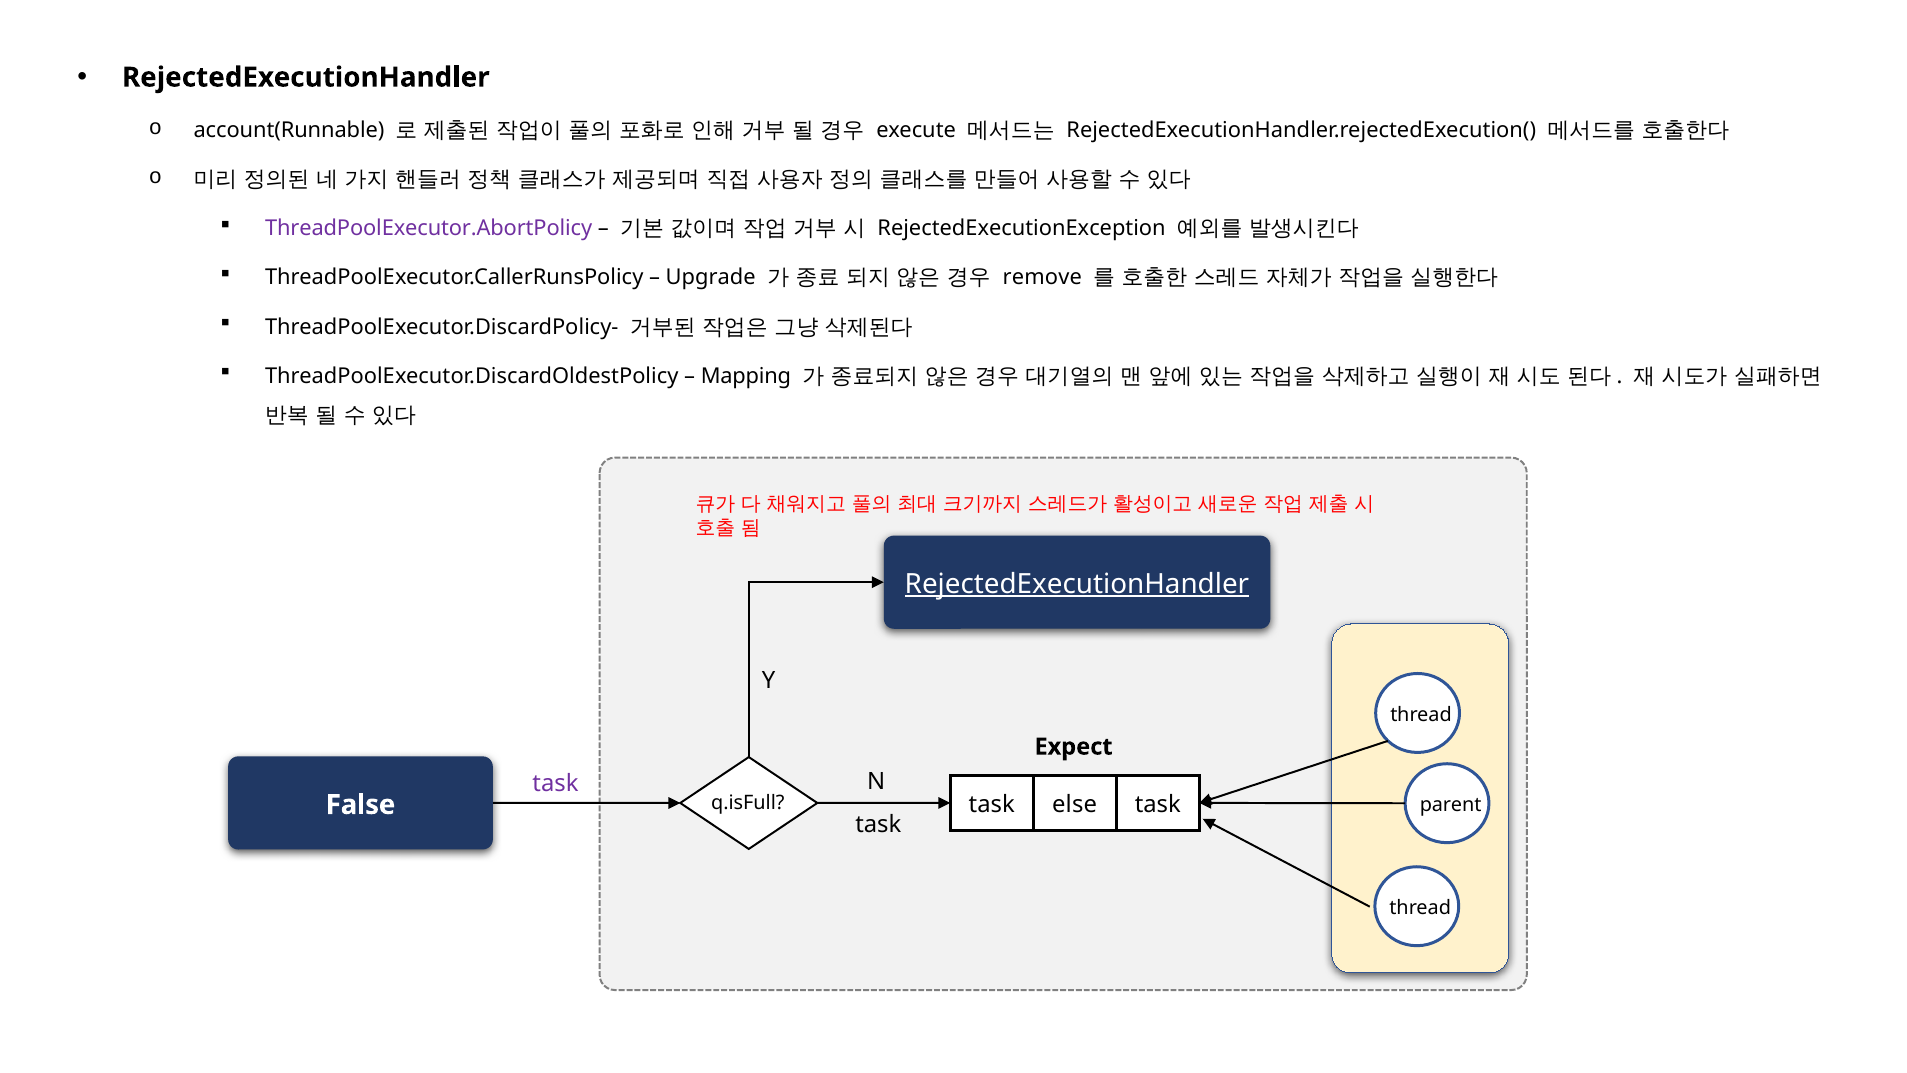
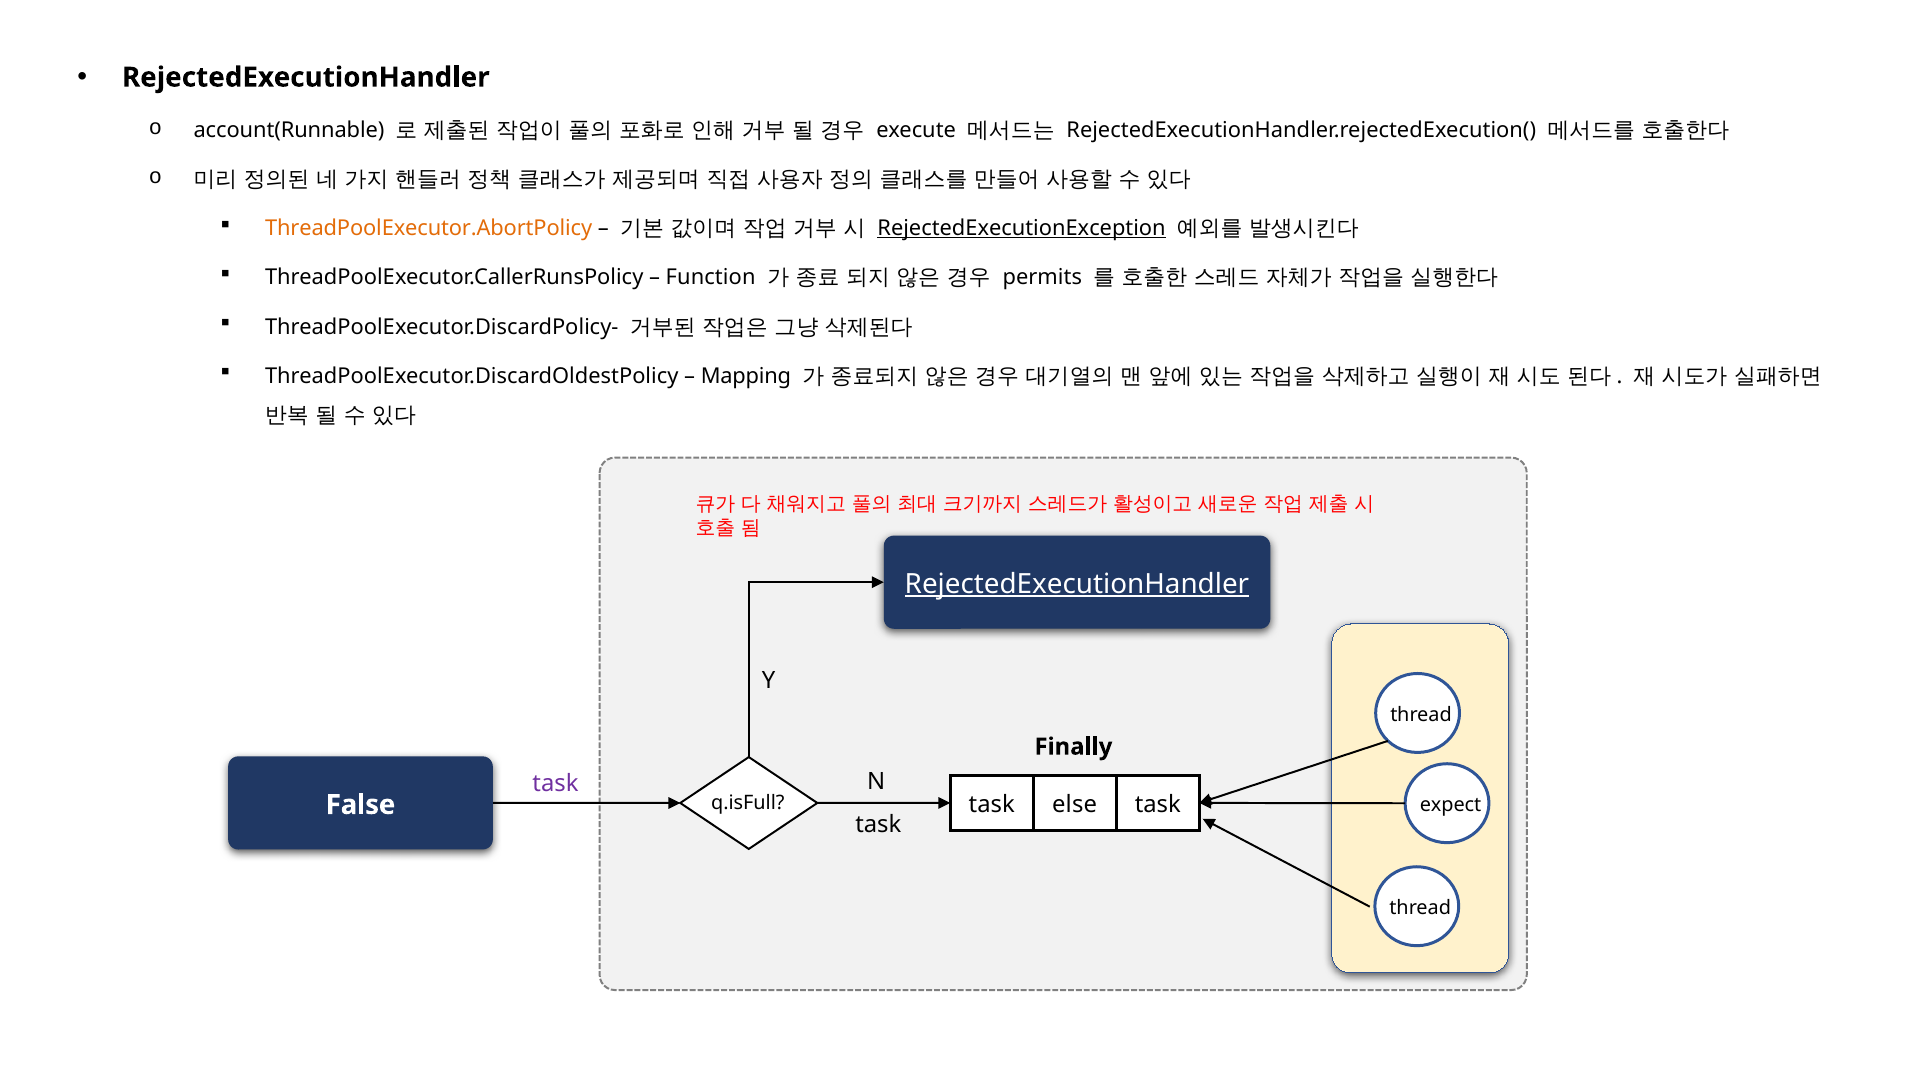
ThreadPoolExecutor.AbortPolicy colour: purple -> orange (429, 228)
RejectedExecutionException underline: none -> present (1022, 228)
Upgrade: Upgrade -> Function (711, 278)
remove: remove -> permits (1042, 278)
Expect: Expect -> Finally (1073, 747)
parent: parent -> expect (1451, 805)
